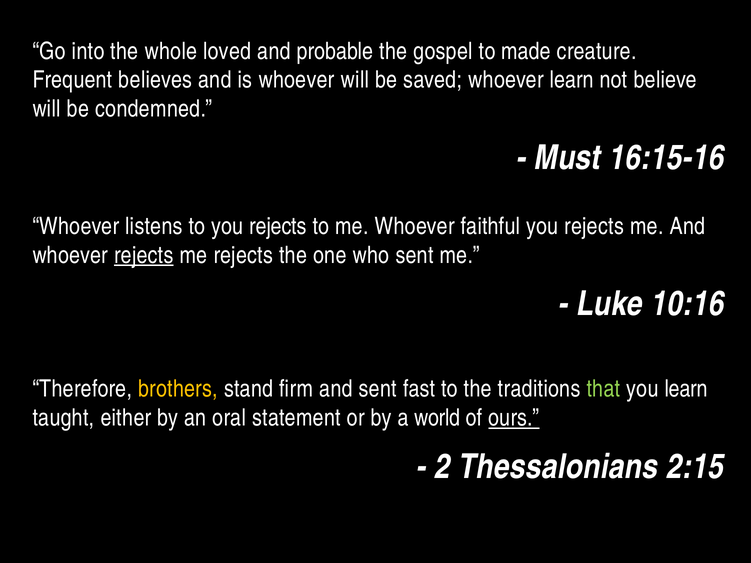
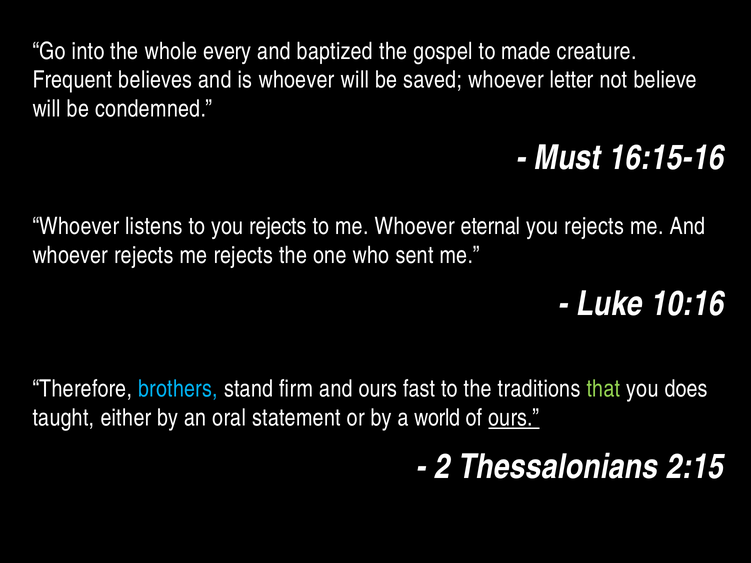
loved: loved -> every (227, 51)
probable: probable -> baptized (335, 51)
whoever learn: learn -> letter (572, 80)
faithful: faithful -> eternal (491, 226)
rejects underline: present -> none (144, 255)
brothers colour: yellow -> light blue (178, 389)
and sent: sent -> ours (378, 389)
you learn: learn -> does (686, 389)
